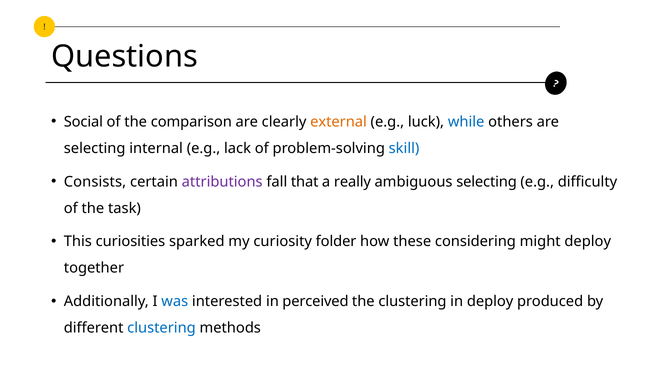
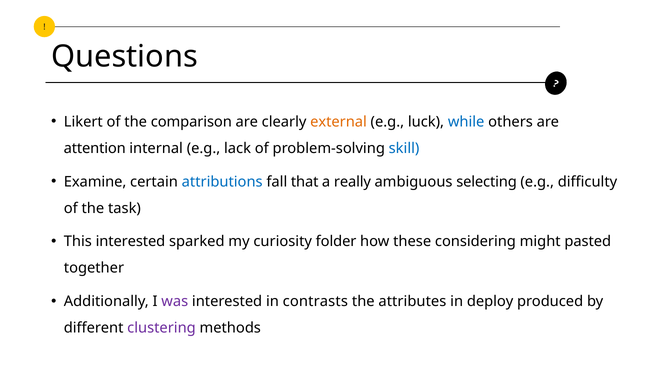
Social: Social -> Likert (83, 122)
selecting: selecting -> attention (95, 148)
Consists: Consists -> Examine (95, 182)
attributions colour: purple -> blue (222, 182)
This curiosities: curiosities -> interested (130, 242)
might deploy: deploy -> pasted (588, 242)
was colour: blue -> purple (175, 302)
perceived: perceived -> contrasts (315, 302)
the clustering: clustering -> attributes (412, 302)
clustering colour: blue -> purple (161, 328)
